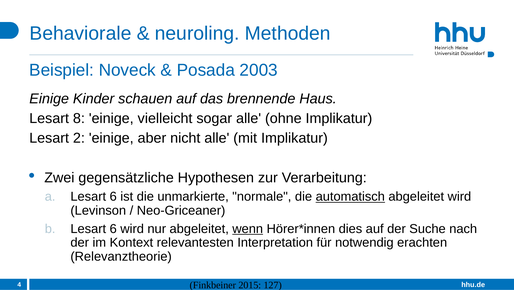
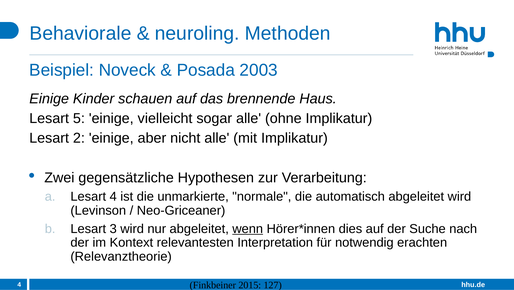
8: 8 -> 5 (79, 118)
6: 6 -> 4 (113, 196)
automatisch underline: present -> none (350, 196)
6: 6 -> 3 (113, 228)
